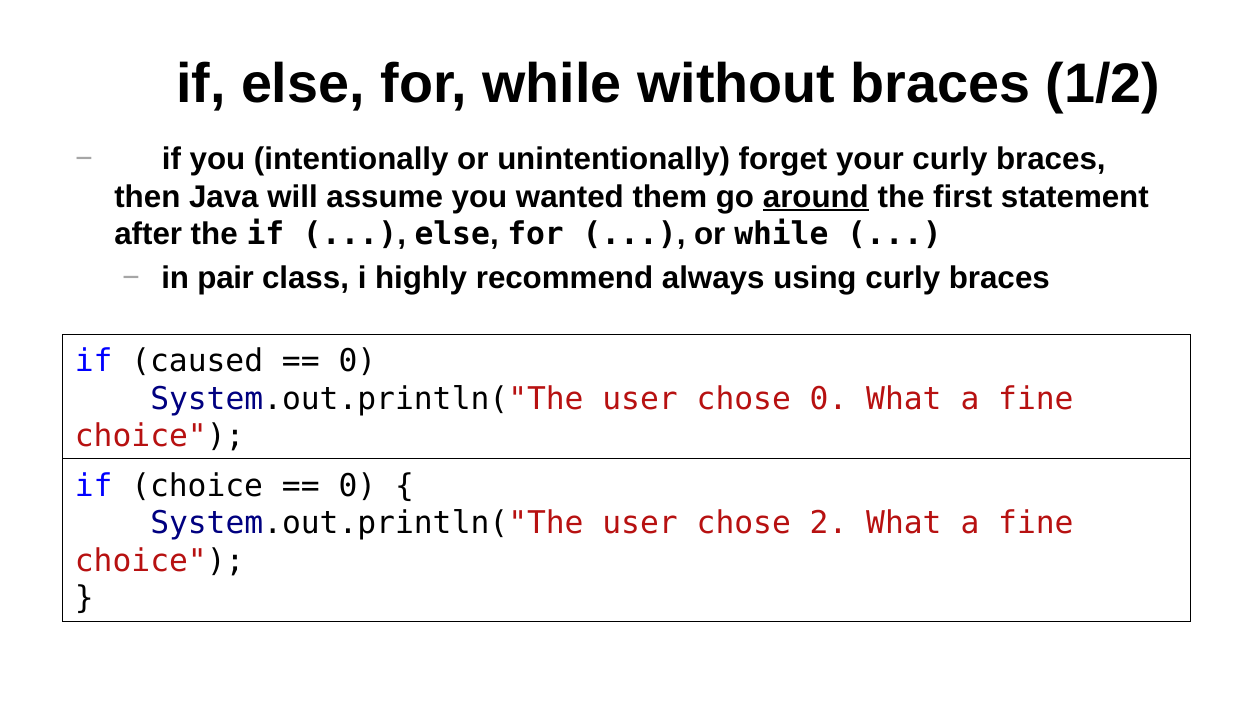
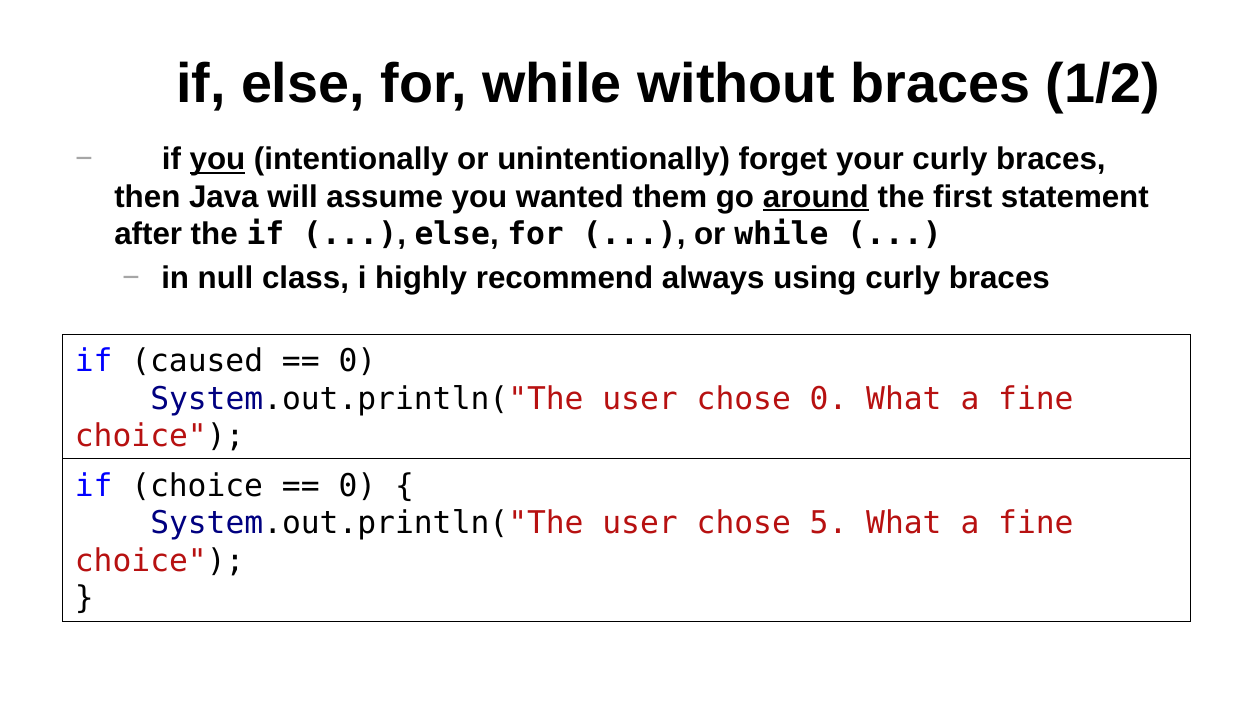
you underline: none -> present (217, 159)
pair: pair -> null (226, 278)
2: 2 -> 5 (829, 523)
